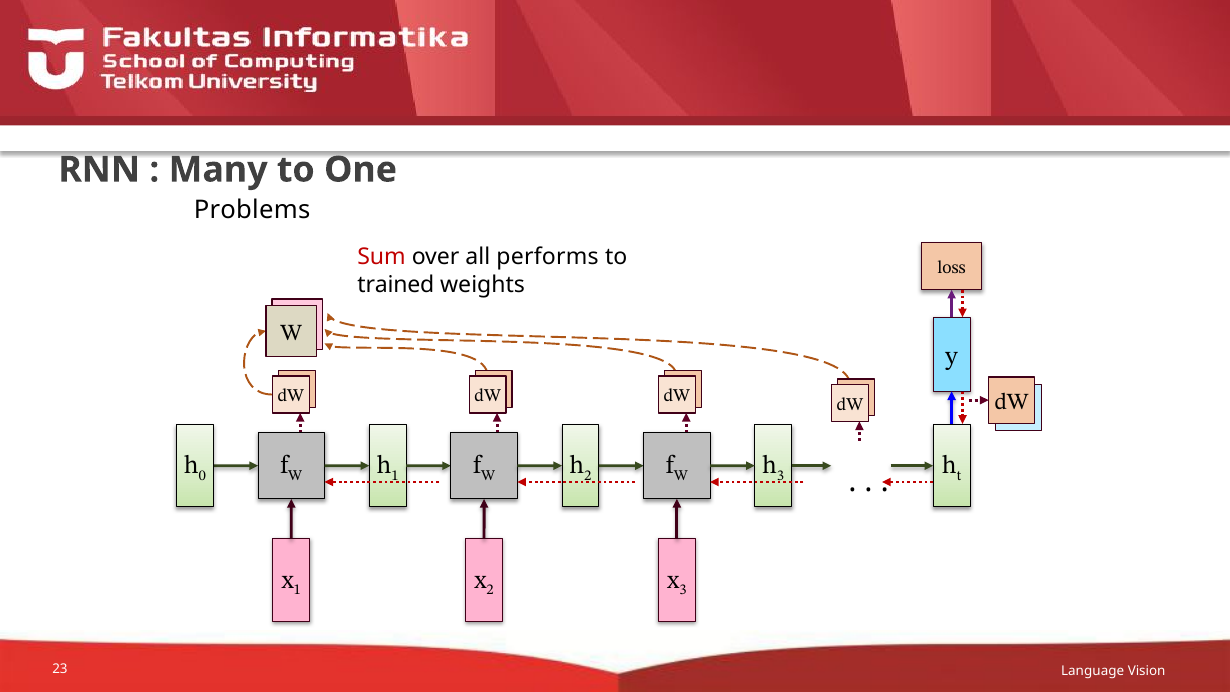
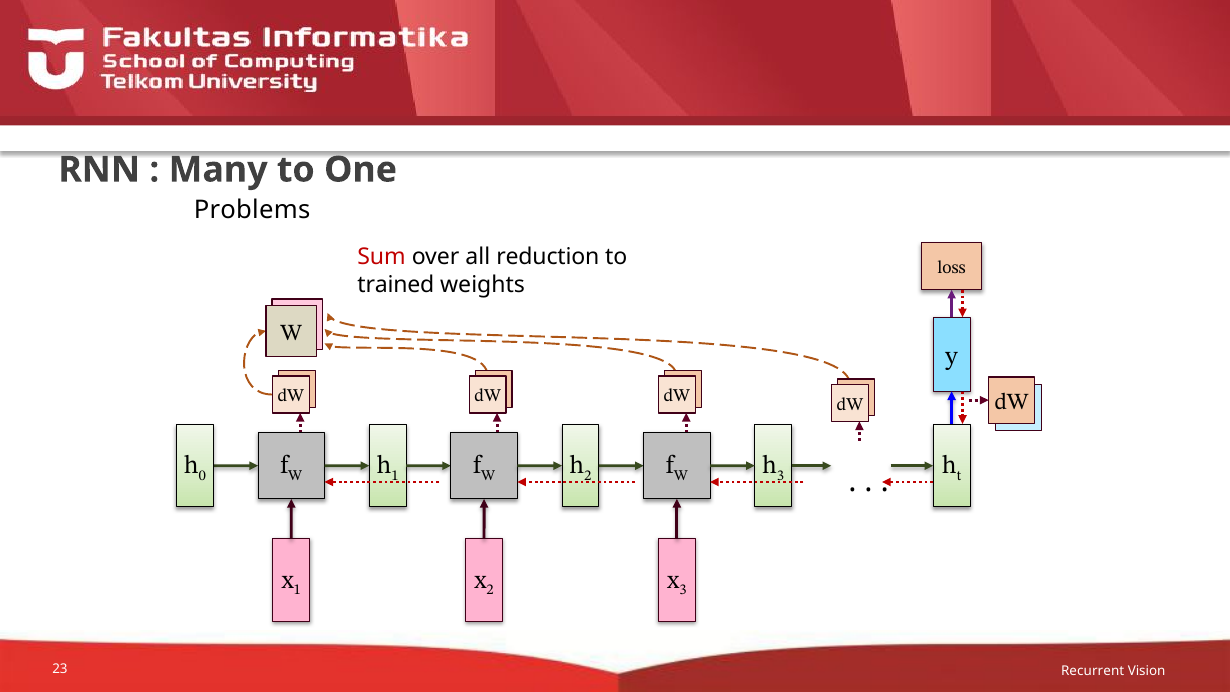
performs: performs -> reduction (548, 257)
Language: Language -> Recurrent (1093, 671)
